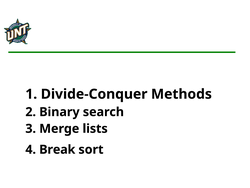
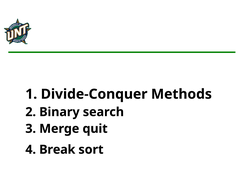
lists: lists -> quit (95, 128)
